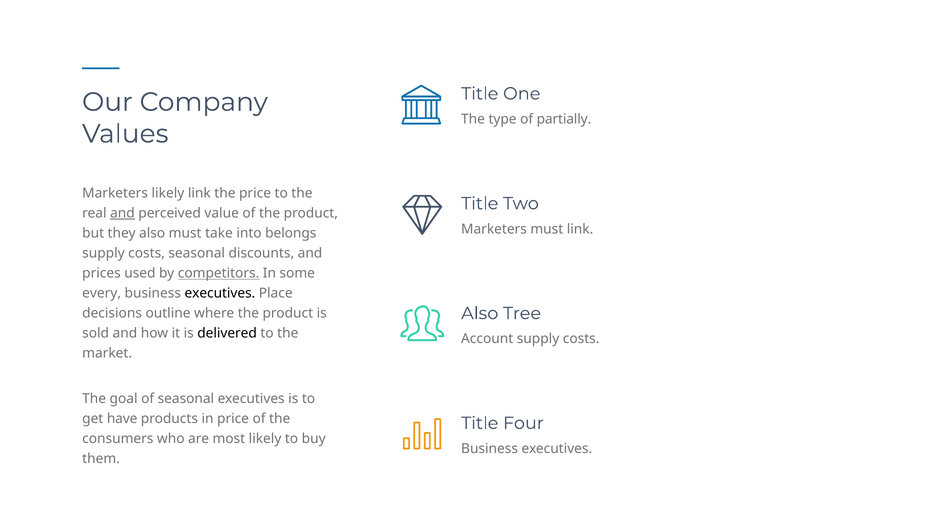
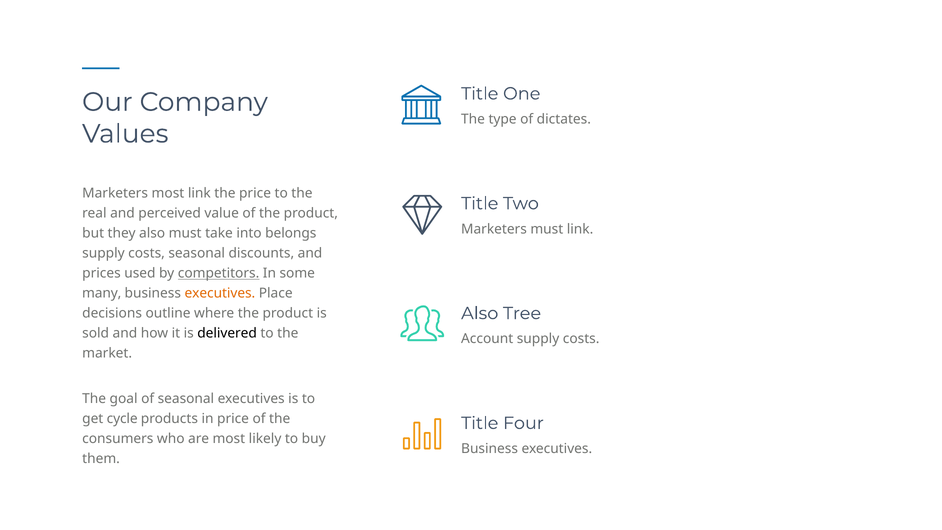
partially: partially -> dictates (564, 119)
Marketers likely: likely -> most (168, 193)
and underline: present -> none (122, 213)
every: every -> many (102, 293)
executives colour: black -> orange (220, 293)
have: have -> cycle (122, 419)
